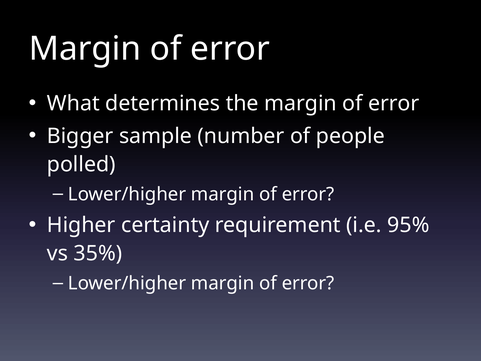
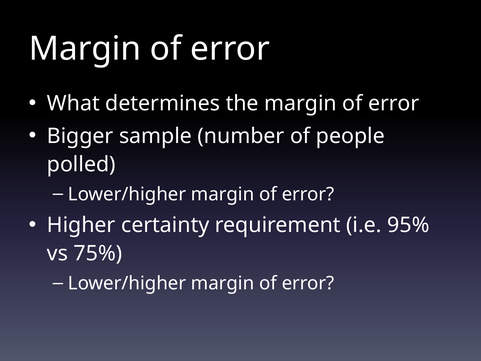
35%: 35% -> 75% (98, 253)
